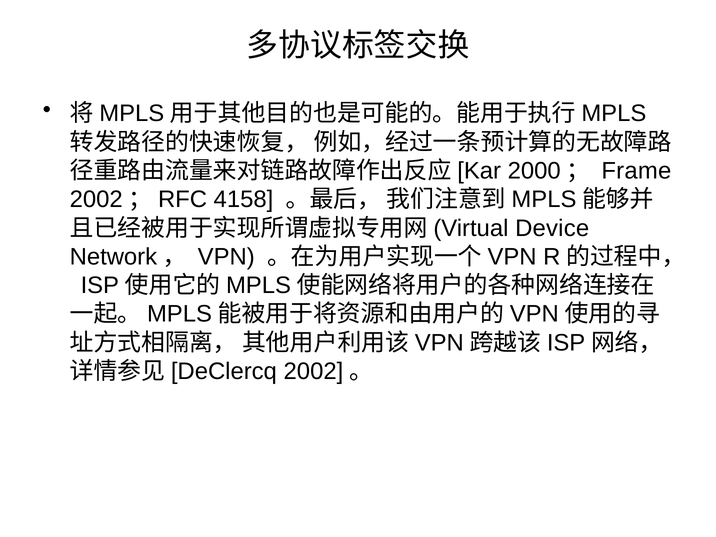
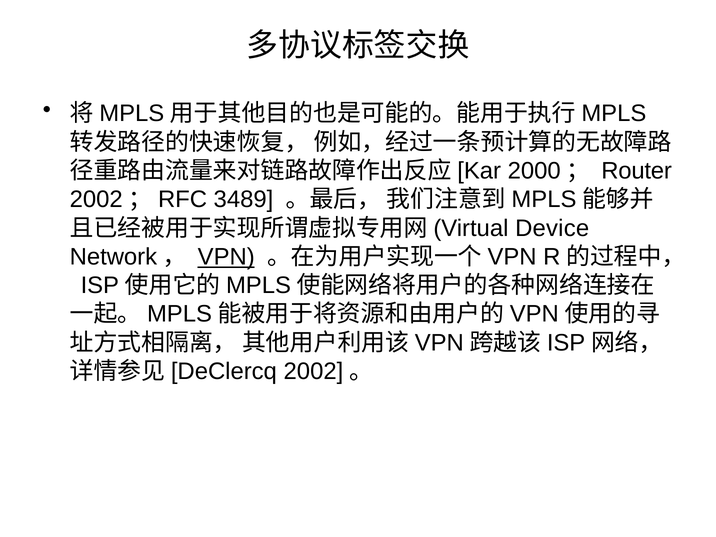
Frame: Frame -> Router (637, 171)
4158: 4158 -> 3489 (243, 200)
VPN underline: none -> present (226, 257)
